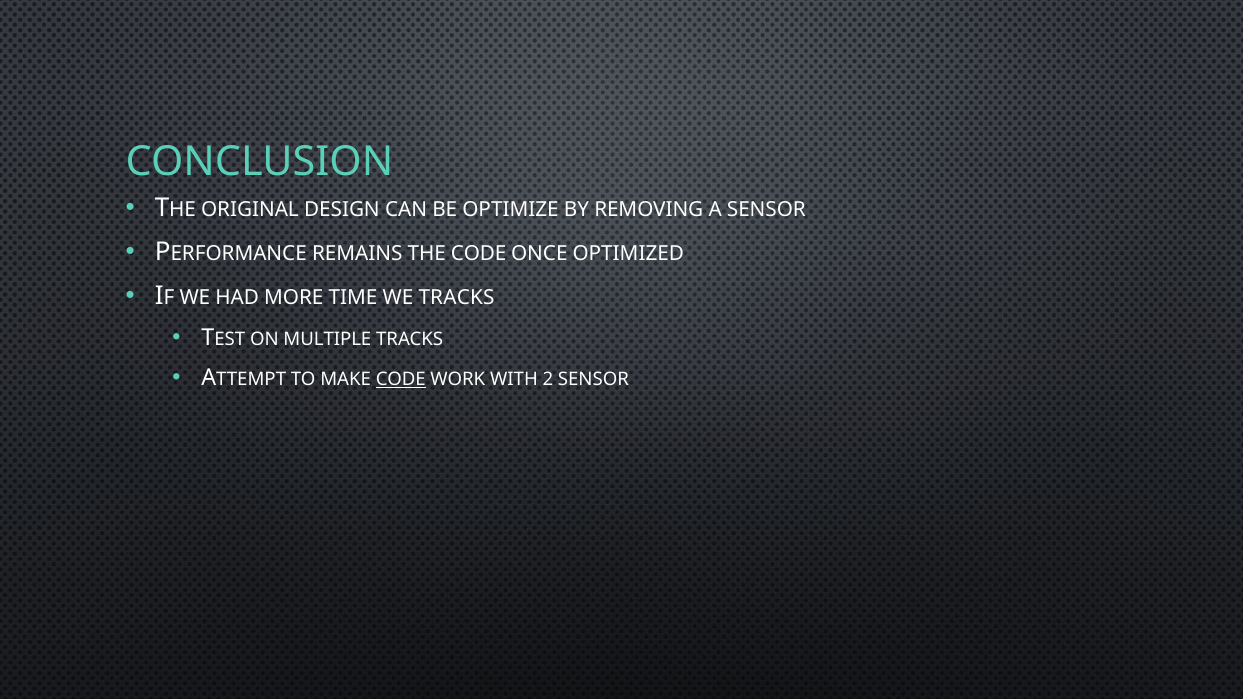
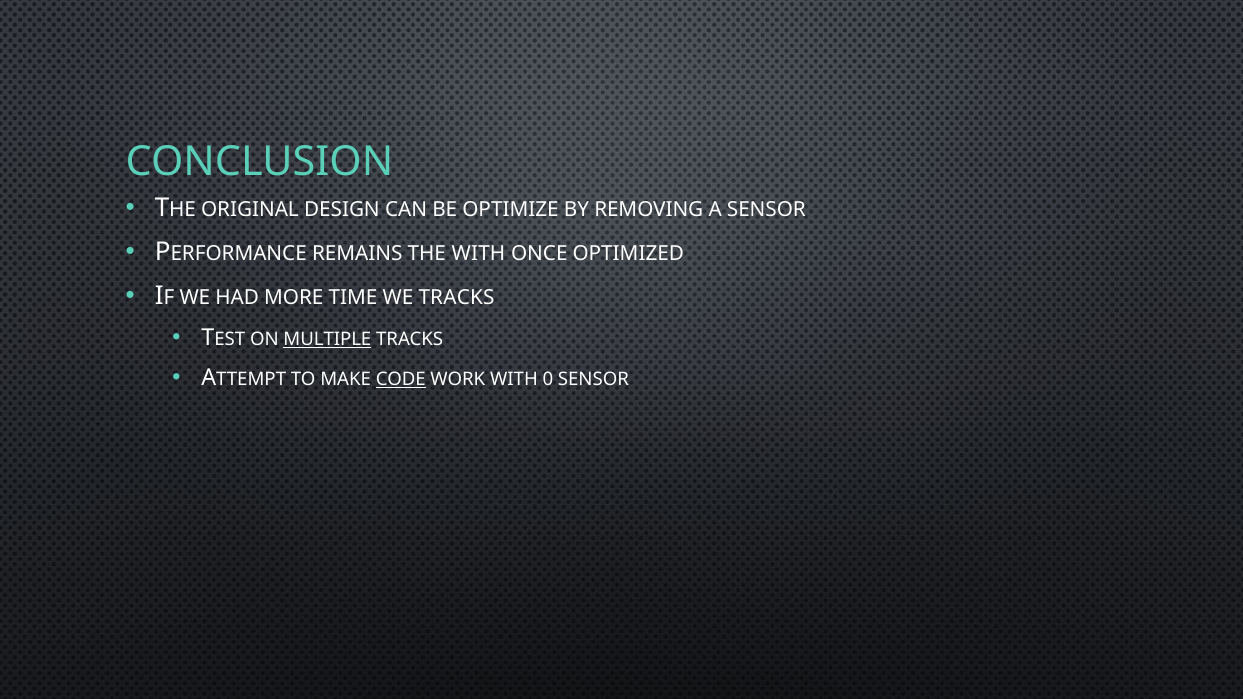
THE CODE: CODE -> WITH (478, 254)
MULTIPLE underline: none -> present (327, 339)
2: 2 -> 0 (548, 380)
